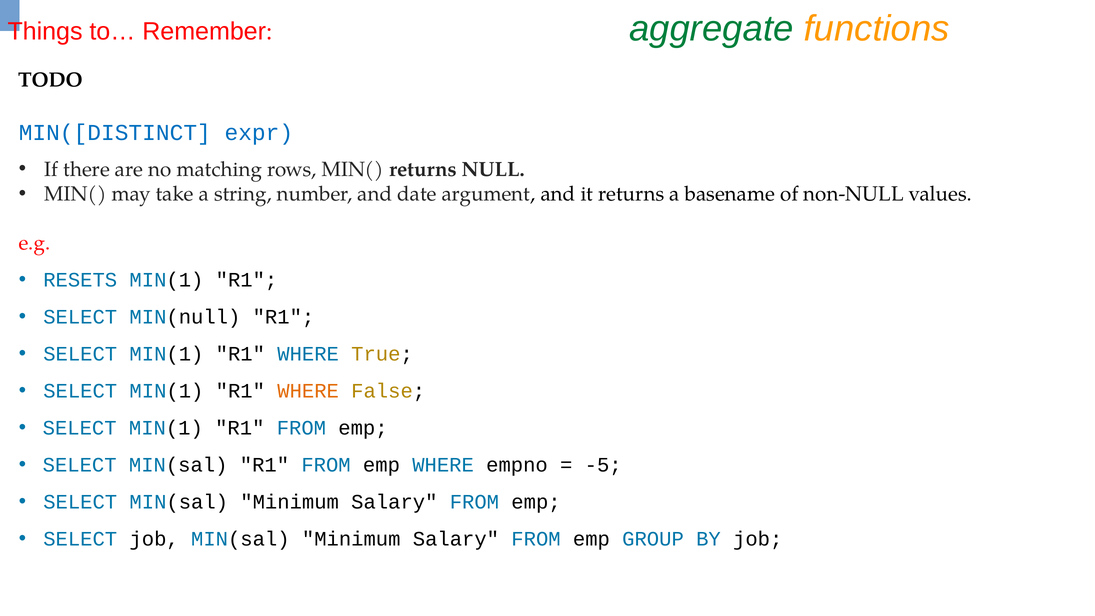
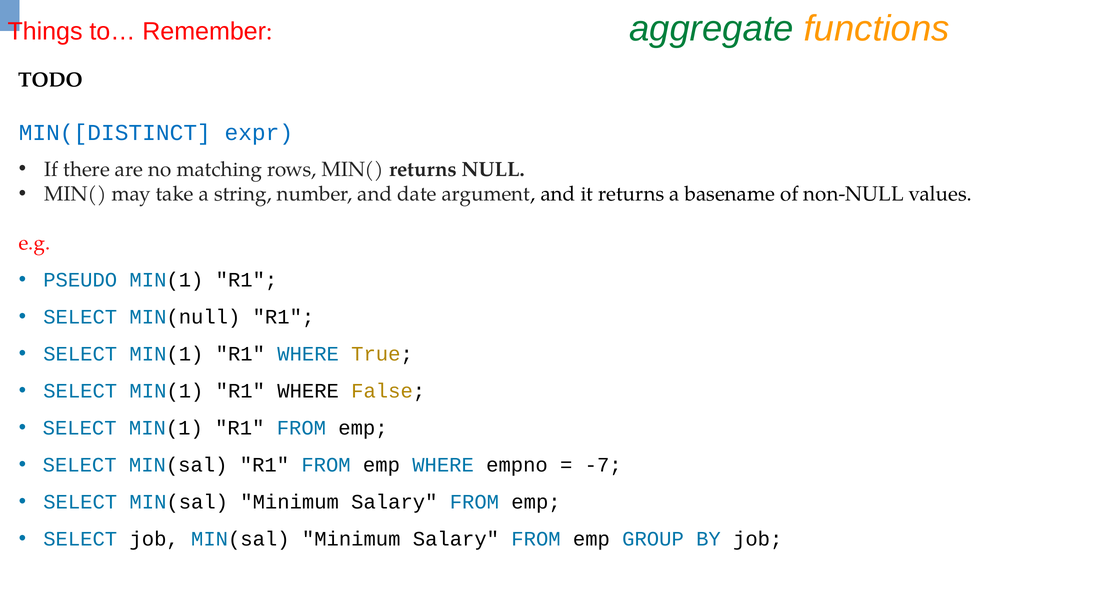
RESETS: RESETS -> PSEUDO (80, 280)
WHERE colour: orange -> black (308, 391)
-5: -5 -> -7 (603, 465)
